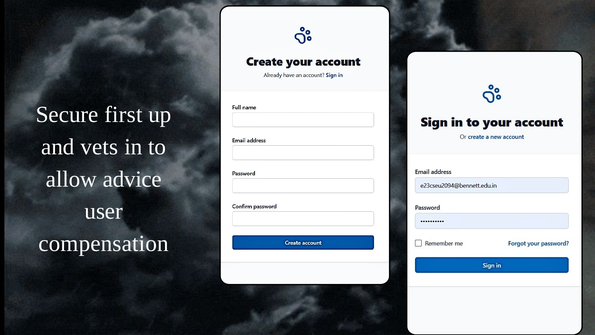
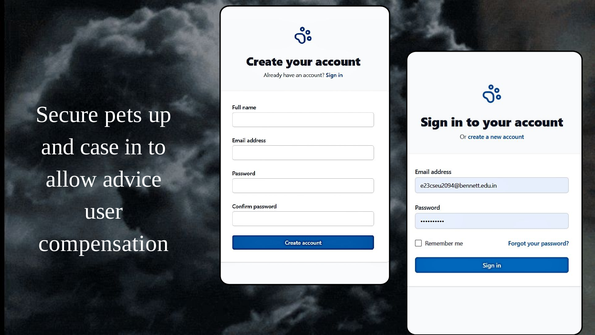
first: first -> pets (123, 114)
vets: vets -> case (100, 147)
